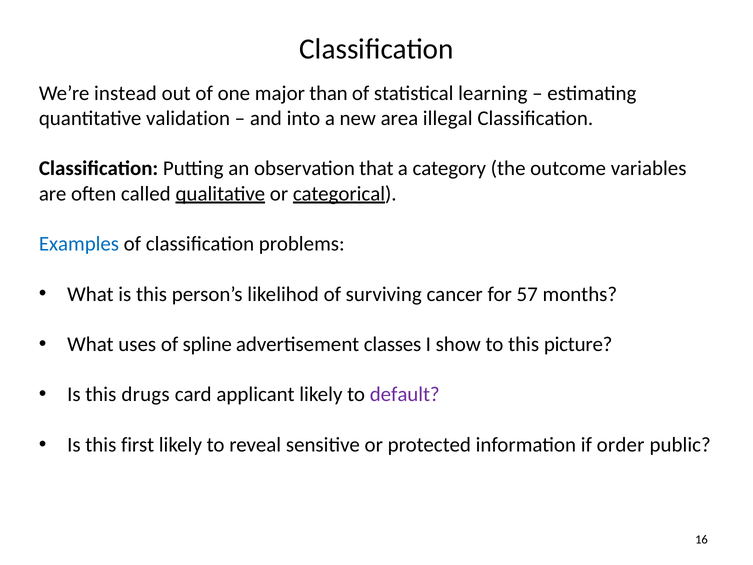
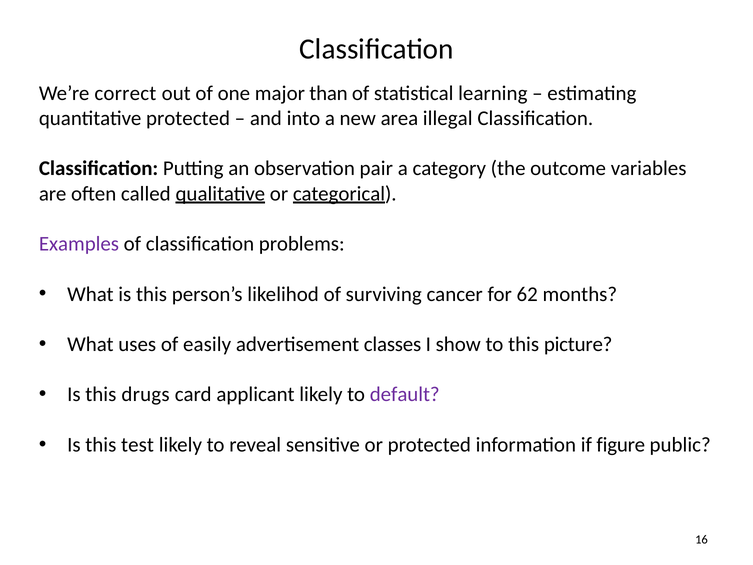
instead: instead -> correct (125, 93)
quantitative validation: validation -> protected (188, 118)
that: that -> pair (376, 168)
Examples colour: blue -> purple (79, 244)
57: 57 -> 62 (527, 294)
spline: spline -> easily (207, 344)
first: first -> test (137, 445)
order: order -> figure (621, 445)
